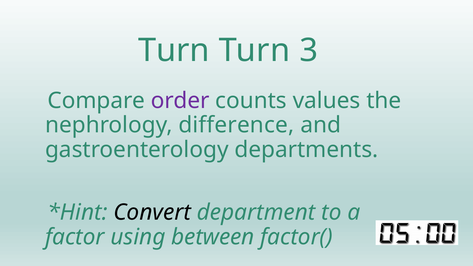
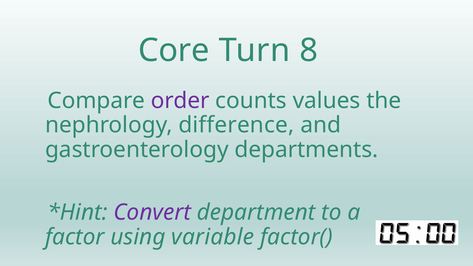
Turn: Turn -> Core (174, 50)
3: 3 -> 8 (309, 50)
Convert colour: black -> purple (152, 212)
between: between -> variable (213, 237)
